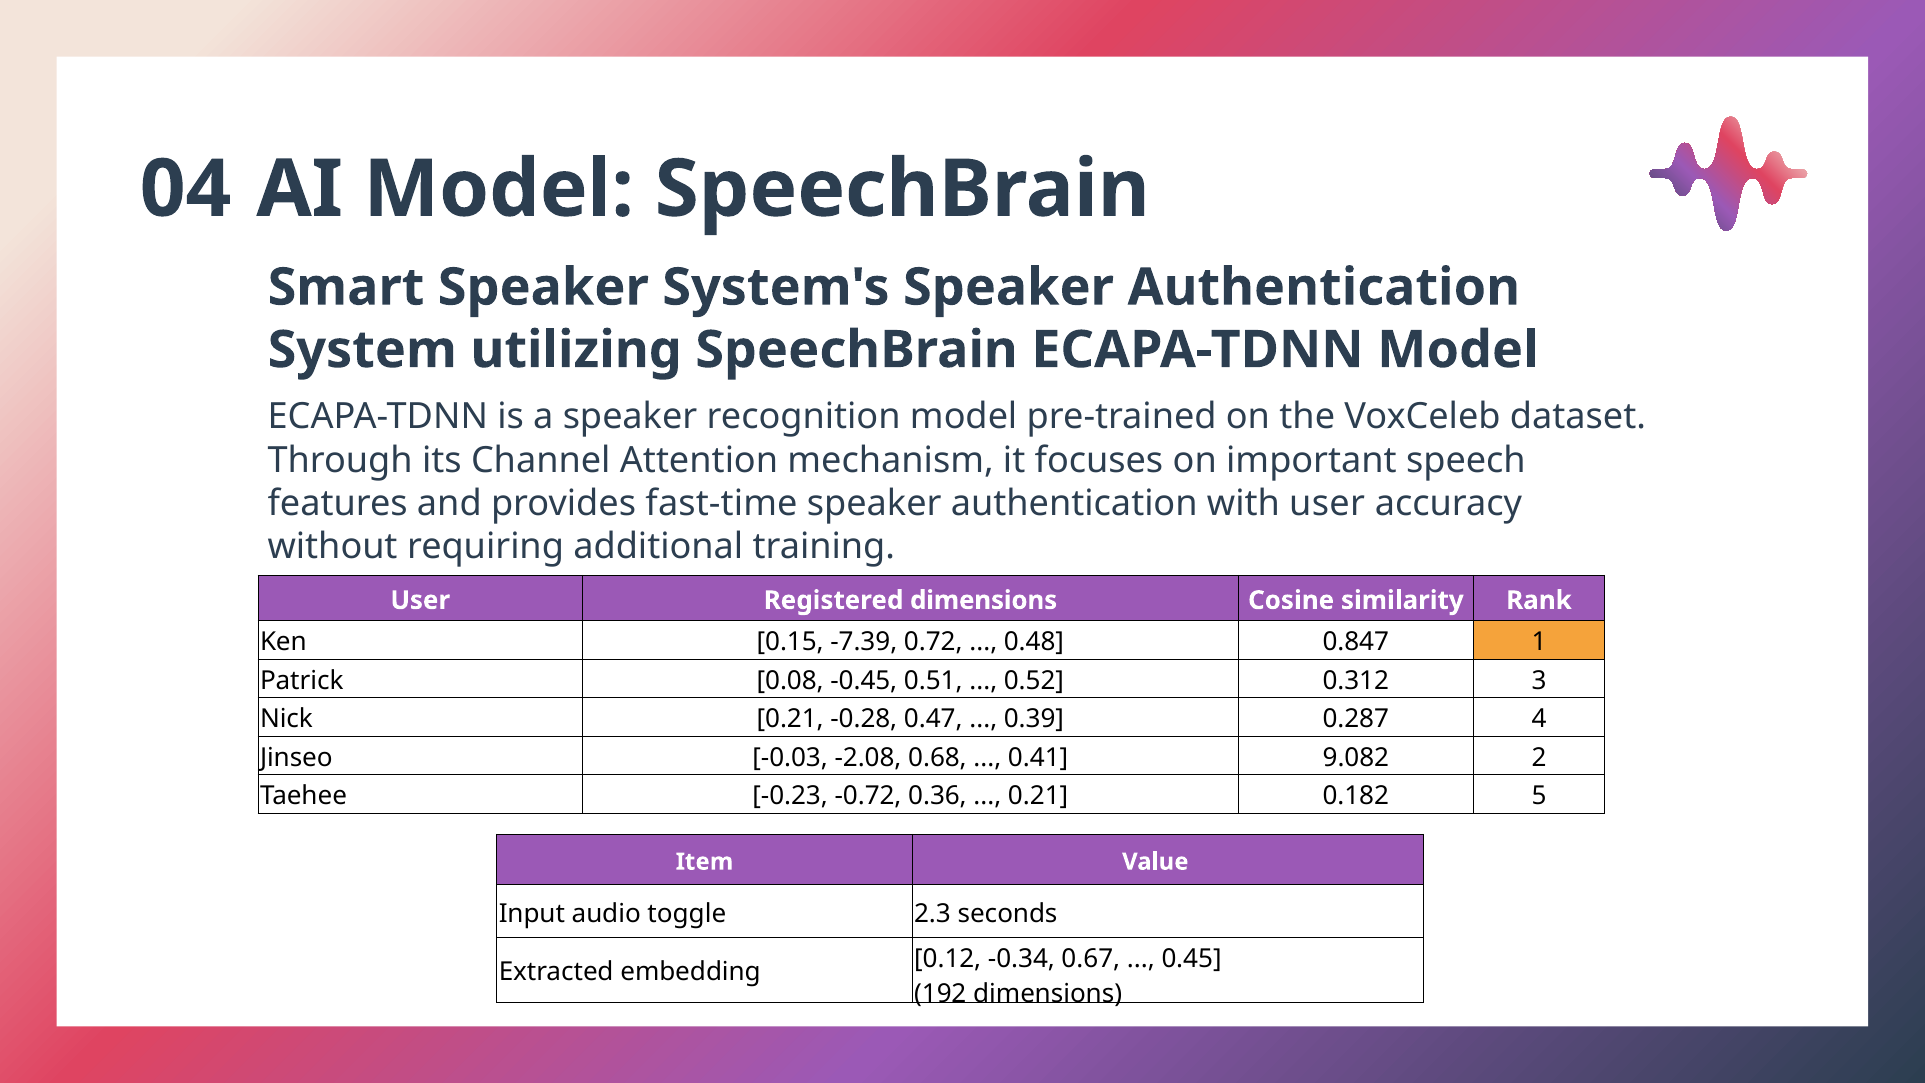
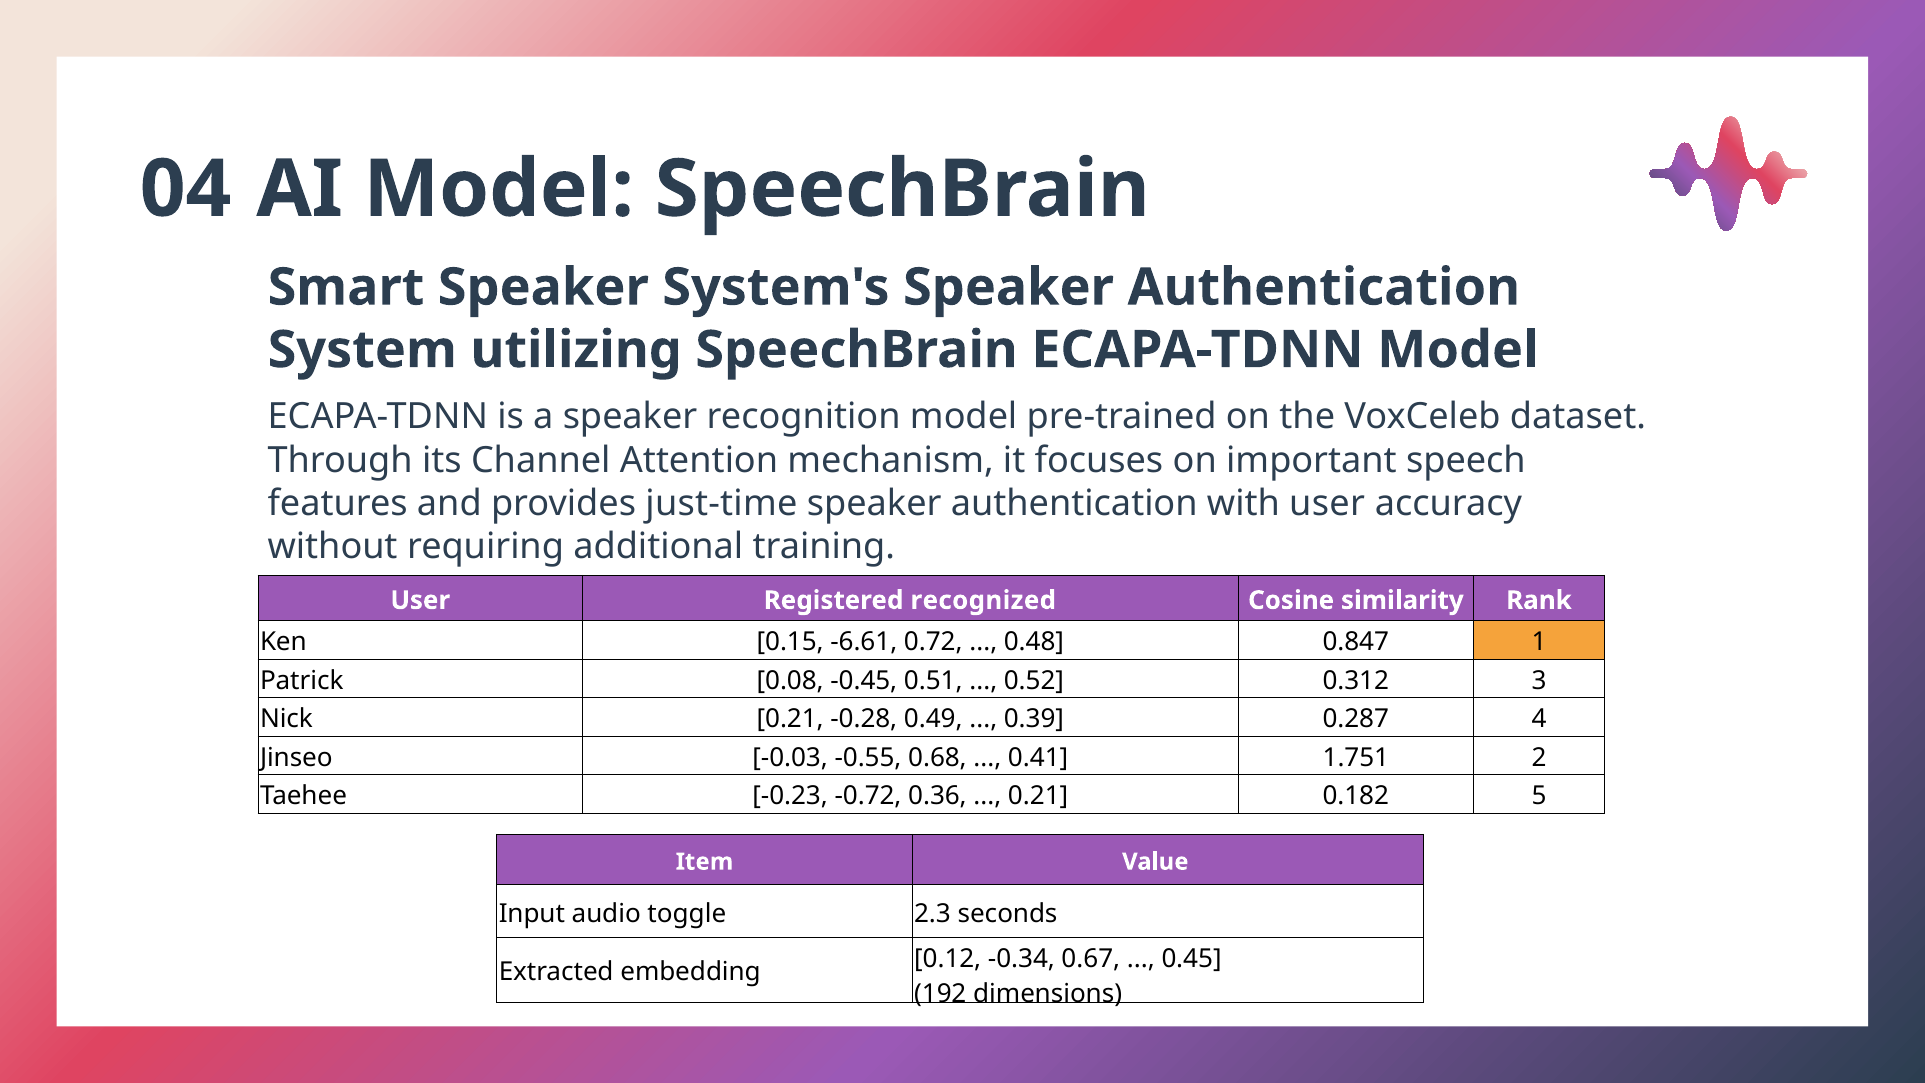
fast-time: fast-time -> just-time (721, 504)
Registered dimensions: dimensions -> recognized (983, 600)
-7.39: -7.39 -> -6.61 (864, 642)
0.47: 0.47 -> 0.49 (933, 719)
-2.08: -2.08 -> -0.55 (868, 758)
9.082: 9.082 -> 1.751 (1356, 758)
